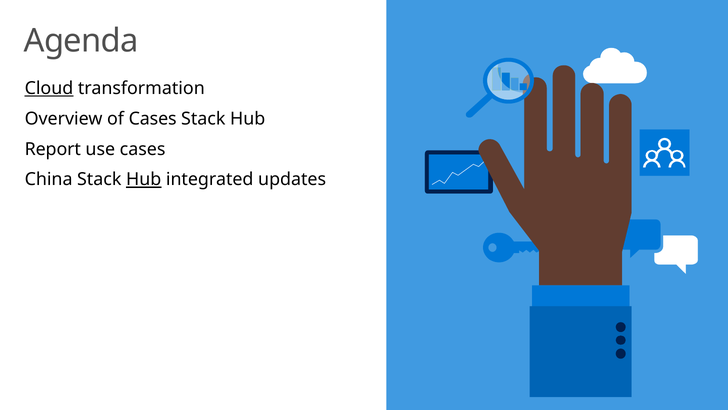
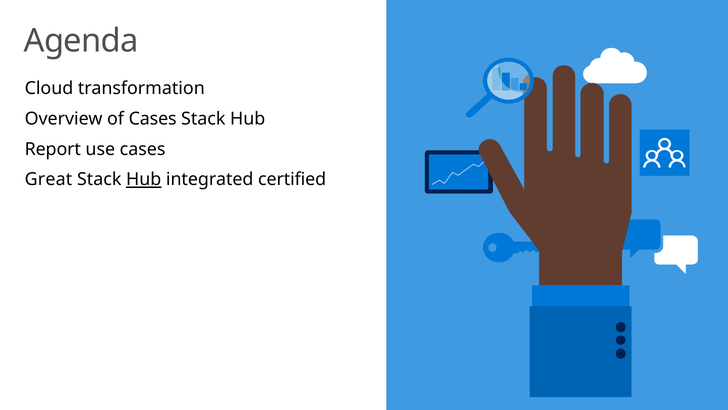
Cloud underline: present -> none (49, 88)
China: China -> Great (48, 179)
updates: updates -> certified (292, 179)
